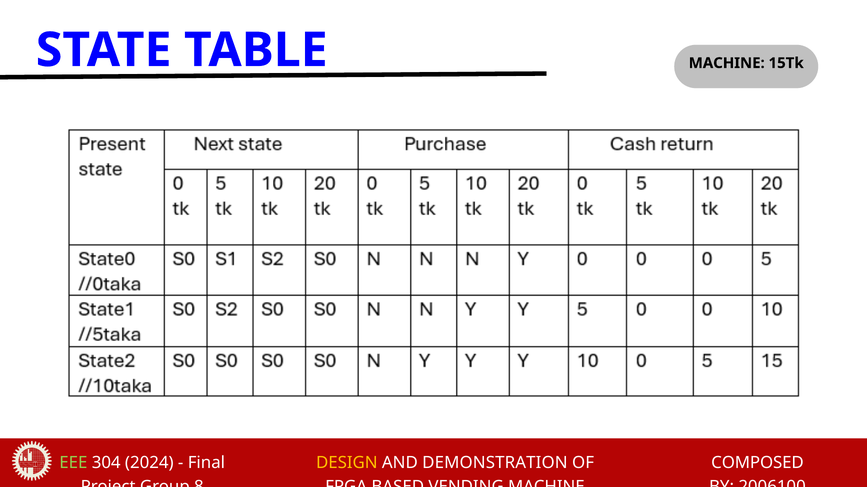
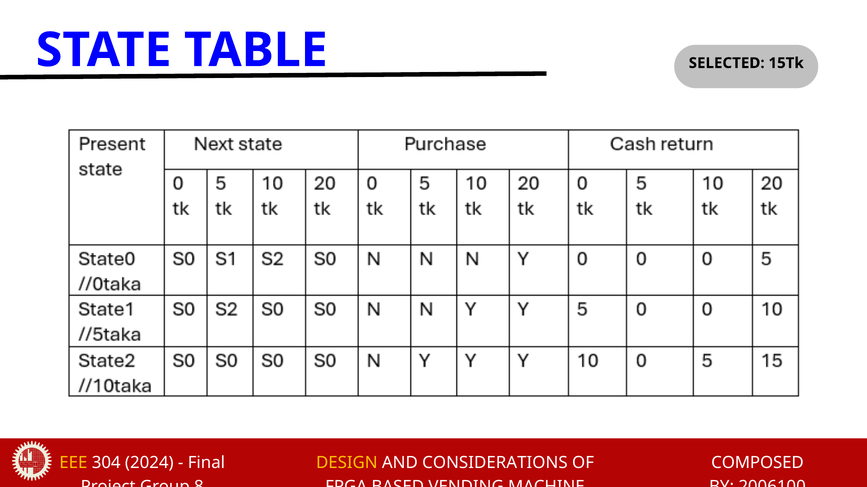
MACHINE: MACHINE -> SELECTED (727, 63)
EEE colour: light green -> yellow (73, 464)
DEMONSTRATION: DEMONSTRATION -> CONSIDERATIONS (495, 464)
